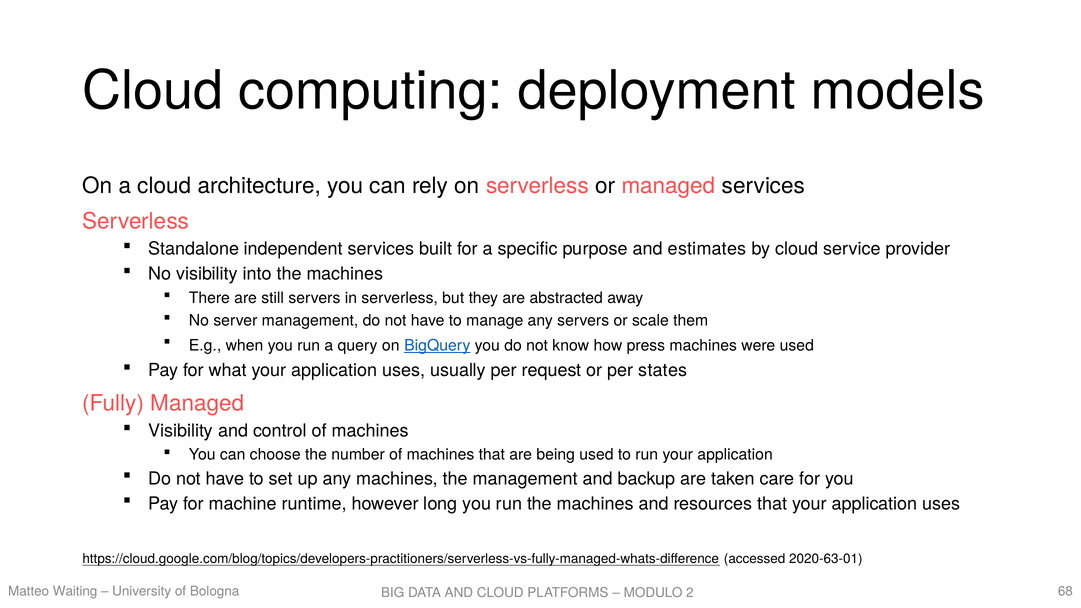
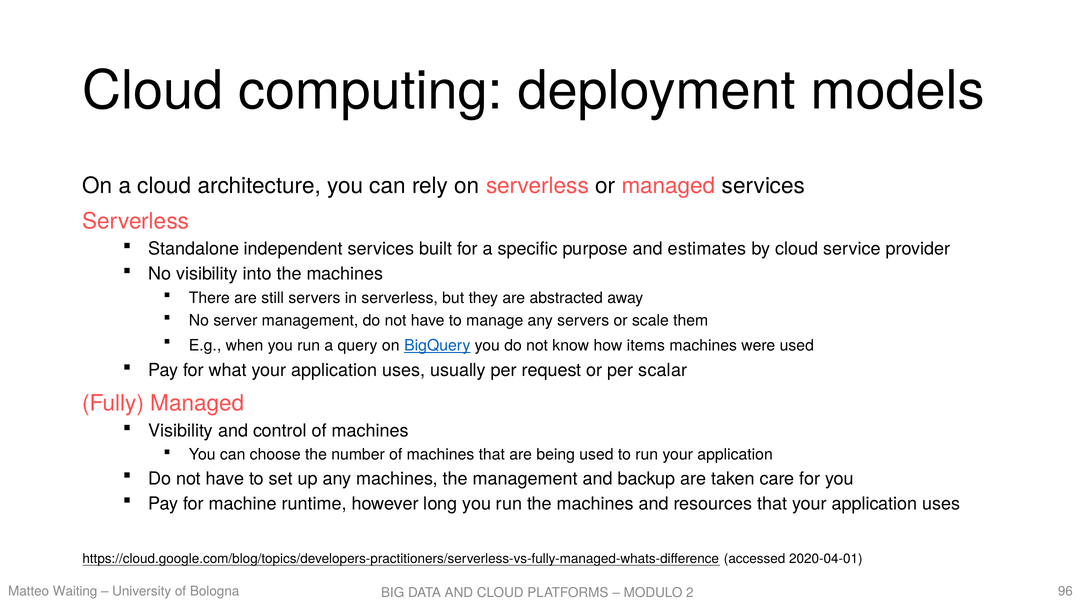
press: press -> items (646, 345)
states: states -> scalar (663, 370)
2020-63-01: 2020-63-01 -> 2020-04-01 (826, 559)
68: 68 -> 96 (1065, 591)
